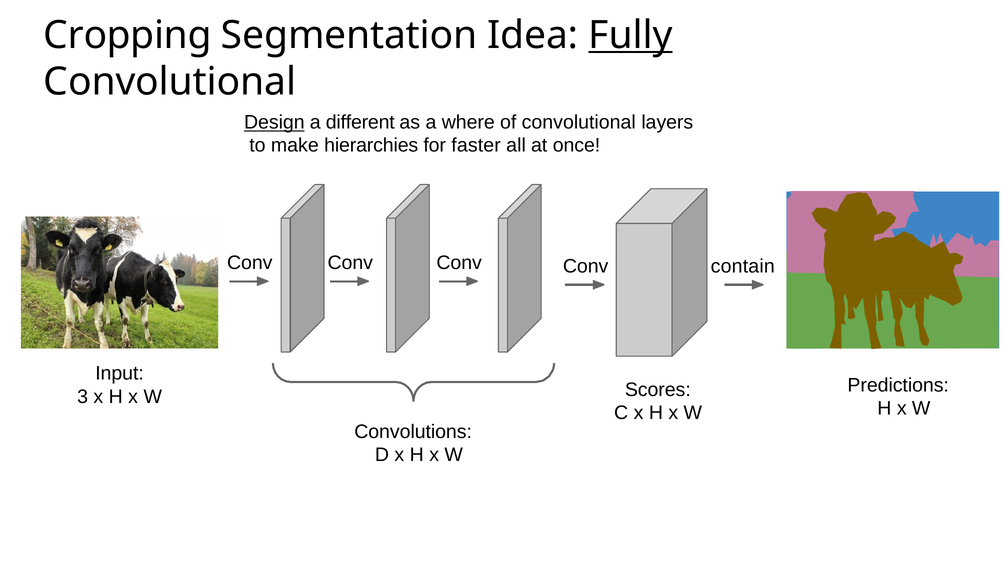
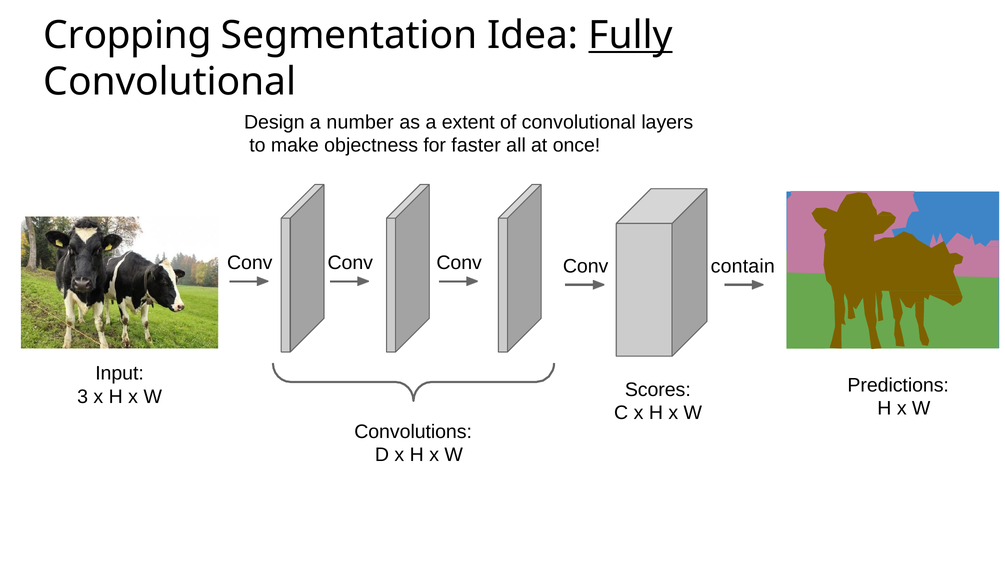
Design underline: present -> none (274, 123)
different: different -> number (360, 123)
where: where -> extent (468, 123)
hierarchies: hierarchies -> objectness (371, 146)
